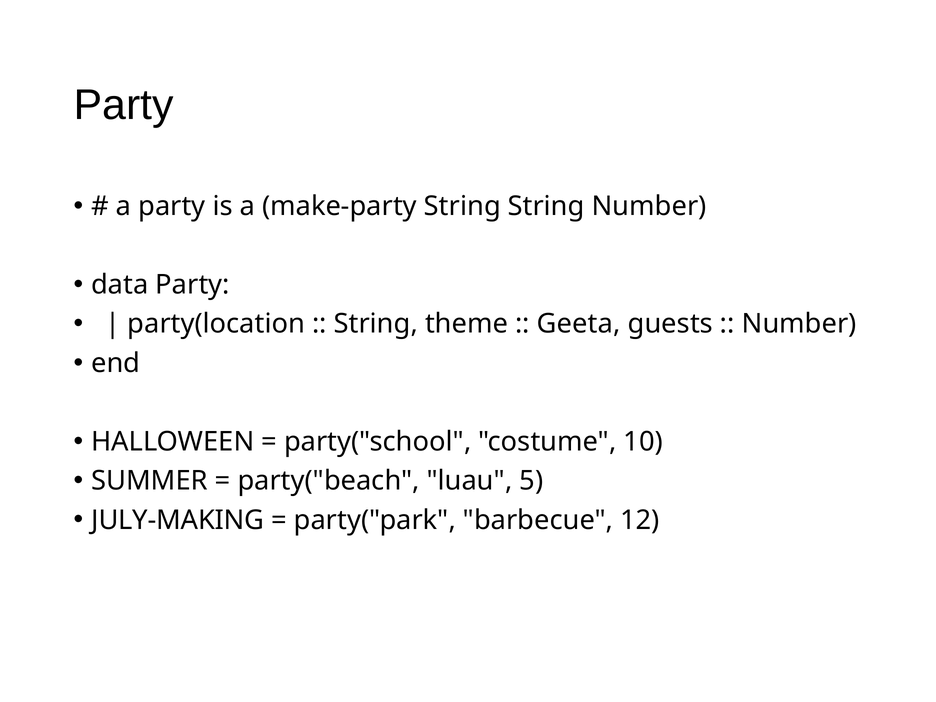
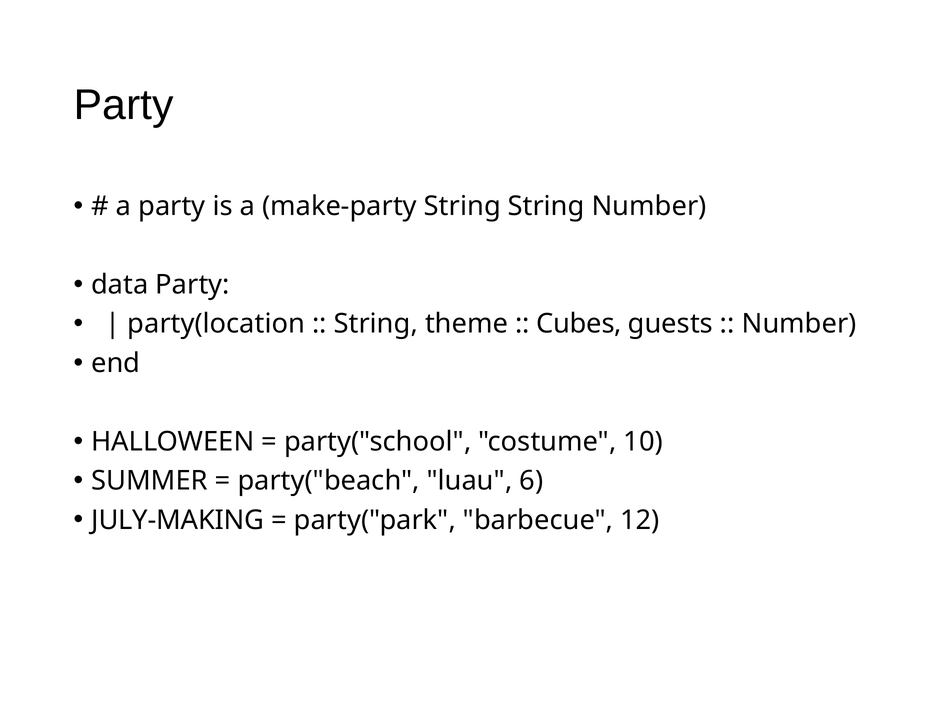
Geeta: Geeta -> Cubes (579, 324)
5: 5 -> 6 (531, 481)
